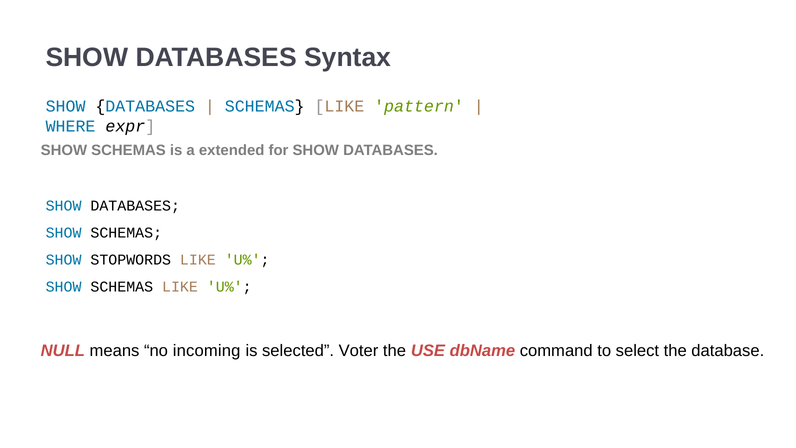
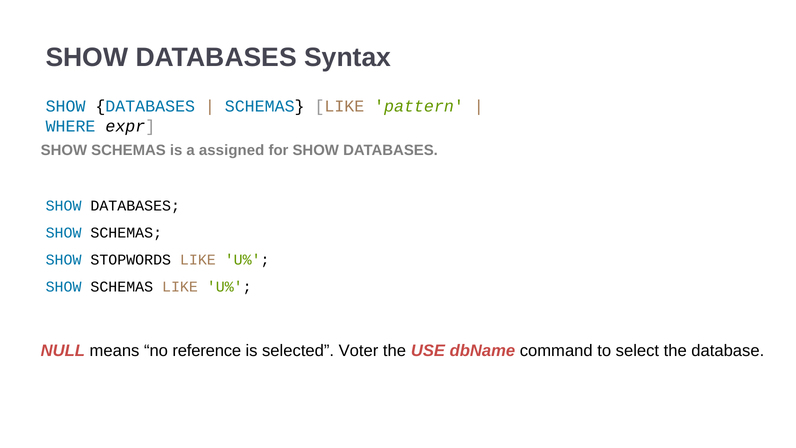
extended: extended -> assigned (232, 150)
incoming: incoming -> reference (207, 350)
